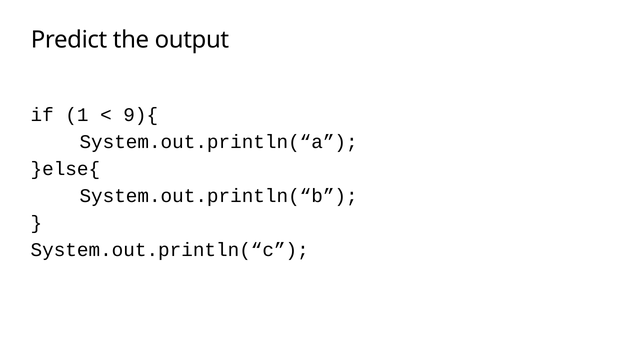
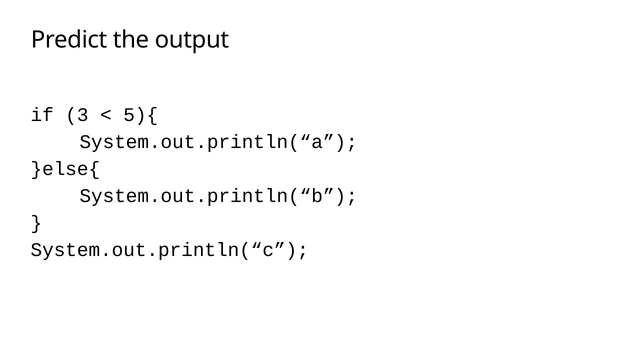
1: 1 -> 3 (77, 115)
9){: 9){ -> 5){ (141, 115)
